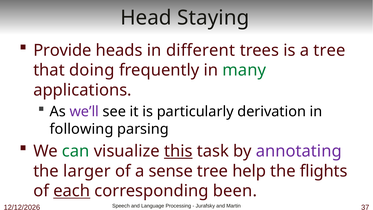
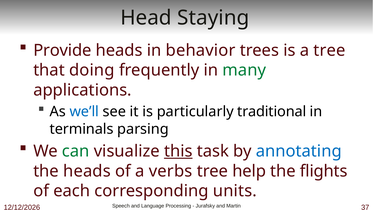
different: different -> behavior (201, 50)
we’ll colour: purple -> blue (84, 111)
derivation: derivation -> traditional (272, 111)
following: following -> terminals (82, 129)
annotating colour: purple -> blue (299, 151)
the larger: larger -> heads (87, 171)
sense: sense -> verbs (171, 171)
each underline: present -> none (72, 191)
been: been -> units (235, 191)
